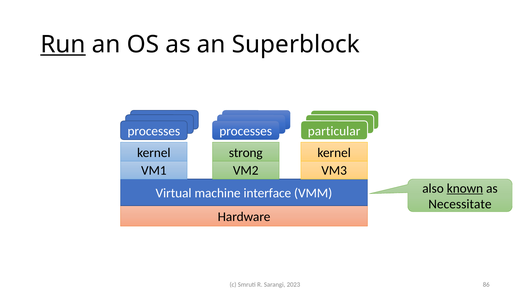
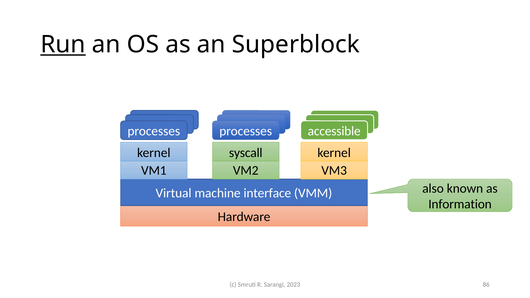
particular: particular -> accessible (334, 131)
strong: strong -> syscall (246, 153)
known underline: present -> none (465, 188)
Necessitate: Necessitate -> Information (460, 204)
